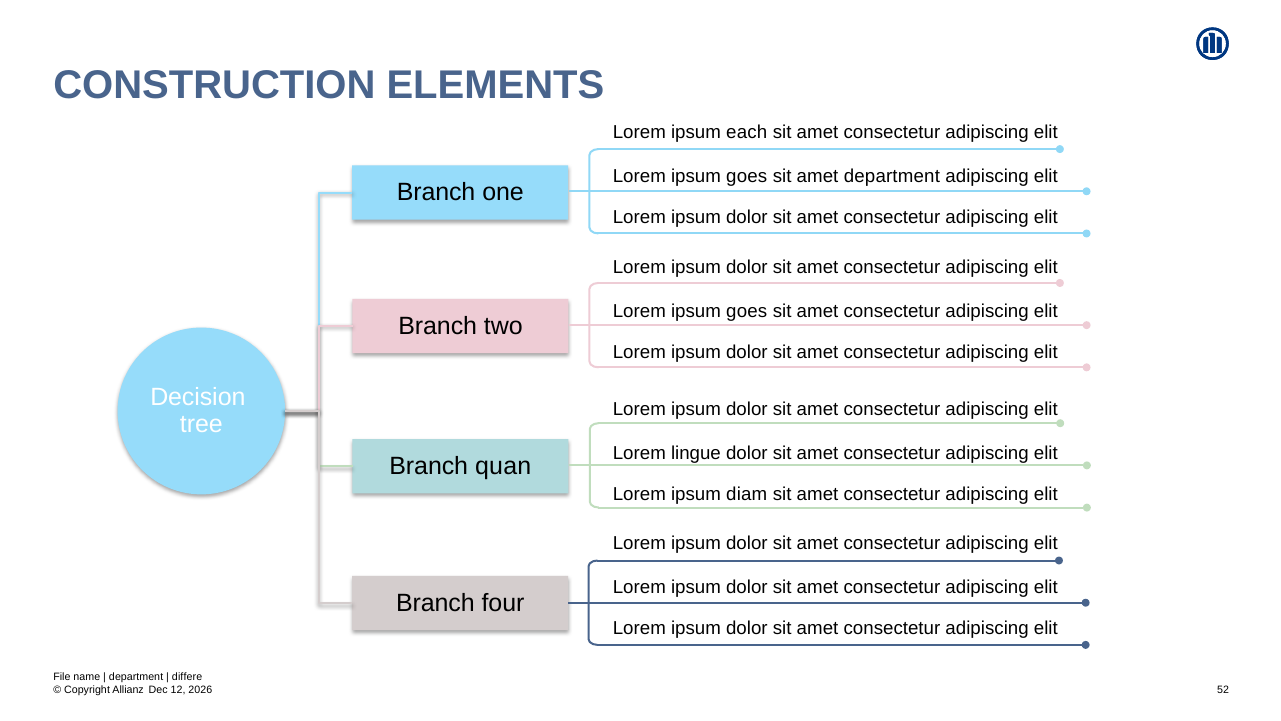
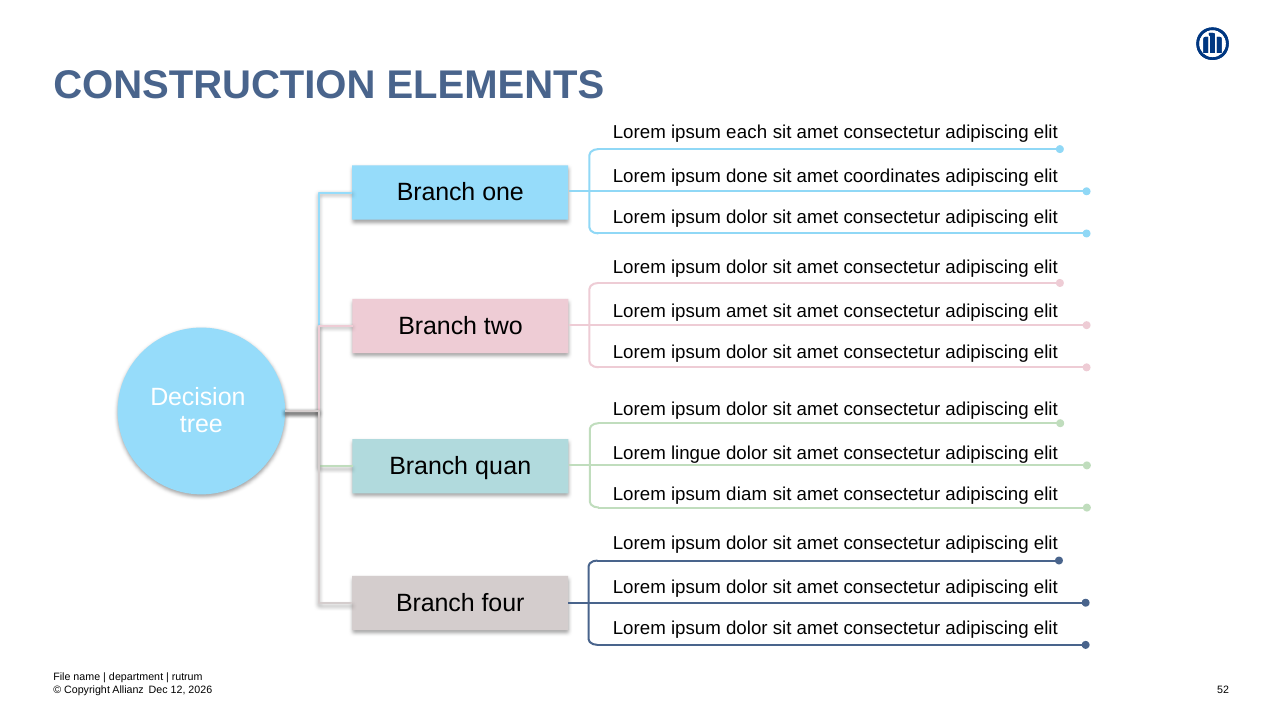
goes: goes -> done (747, 177)
amet department: department -> coordinates (892, 177)
goes: goes -> amet (747, 311)
differe: differe -> rutrum (187, 676)
